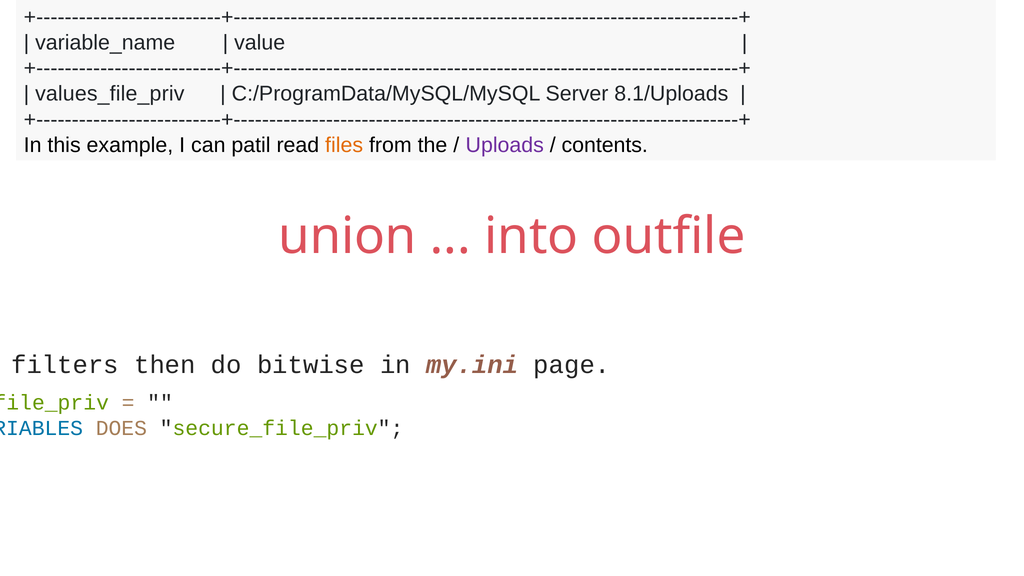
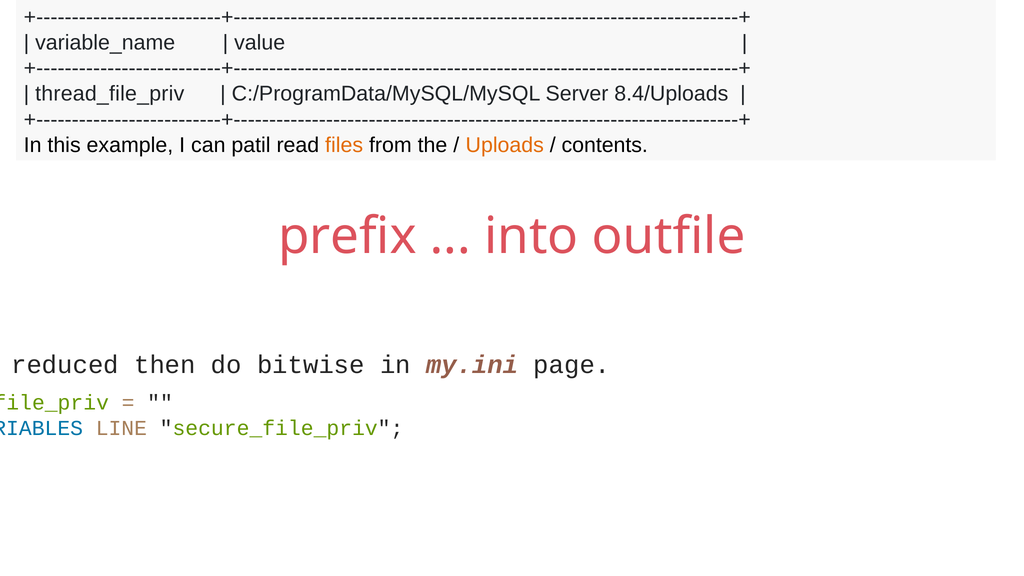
values_file_priv: values_file_priv -> thread_file_priv (110, 94)
8.1/Uploads: 8.1/Uploads -> 8.4/Uploads (671, 94)
Uploads colour: purple -> orange (505, 145)
union: union -> prefix (347, 236)
filters: filters -> reduced (65, 365)
DOES: DOES -> LINE (121, 428)
